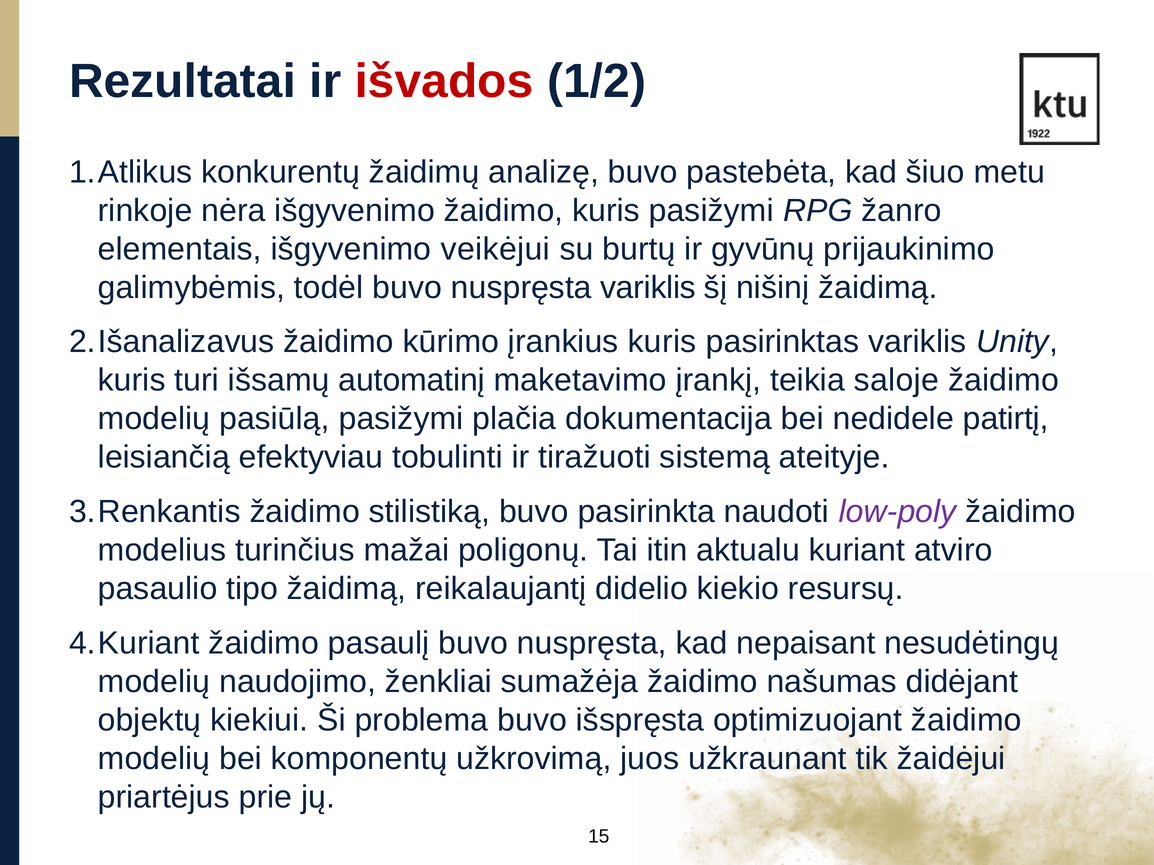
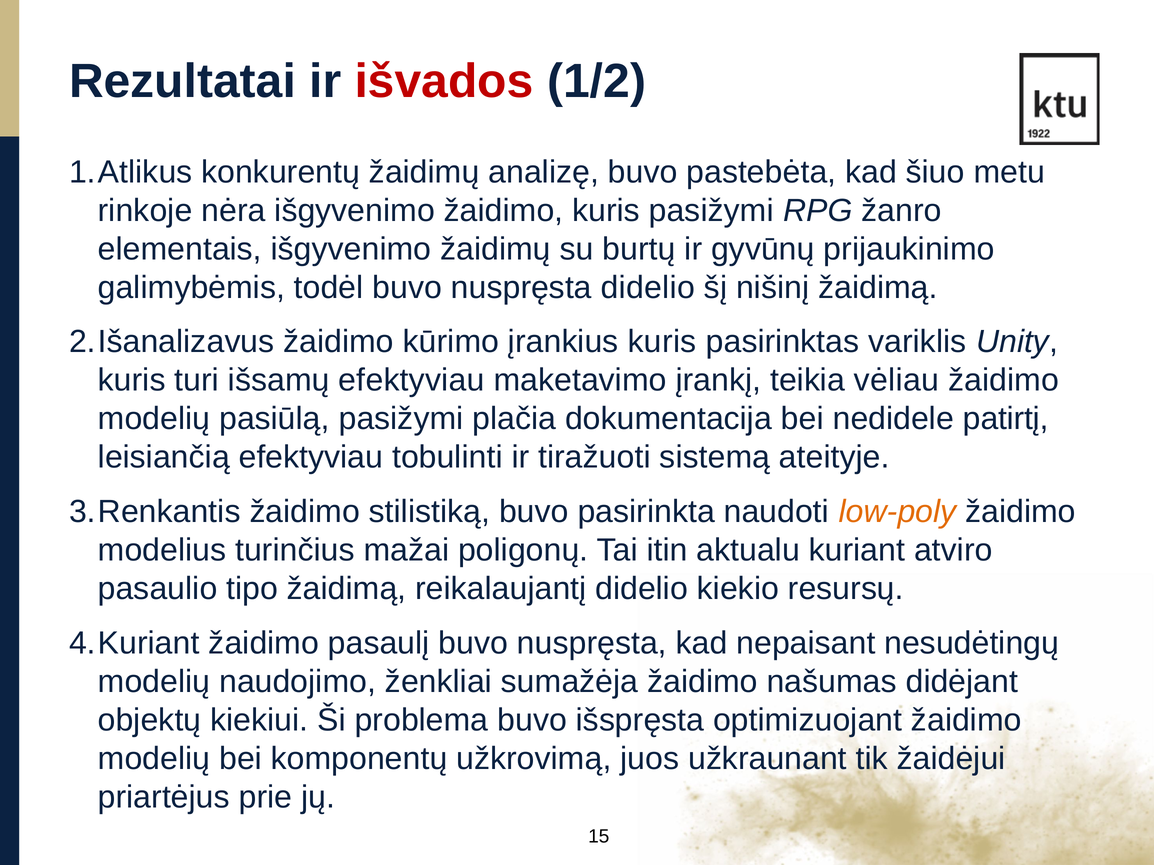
išgyvenimo veikėjui: veikėjui -> žaidimų (495, 249)
nuspręsta variklis: variklis -> didelio (648, 288)
išsamų automatinį: automatinį -> efektyviau (412, 381)
saloje: saloje -> vėliau (897, 381)
low-poly colour: purple -> orange (898, 512)
